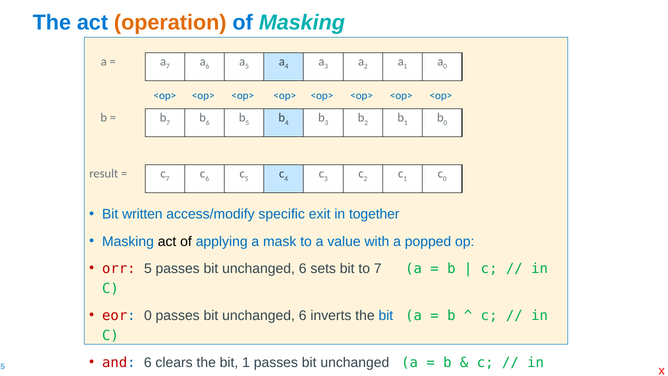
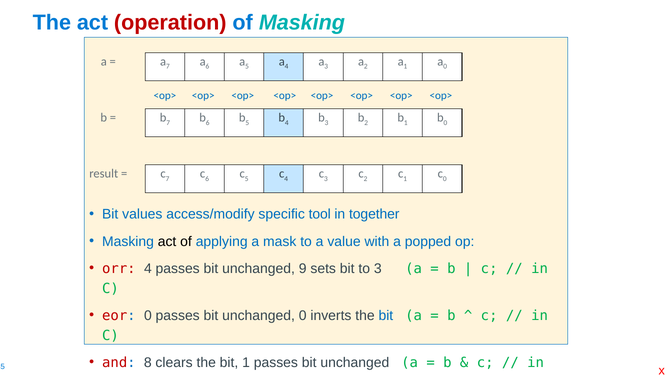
operation colour: orange -> red (170, 23)
written: written -> values (142, 214)
exit: exit -> tool (320, 214)
orr 5: 5 -> 4 (148, 268)
6: 6 -> 9 (303, 268)
to 7: 7 -> 3 (378, 268)
6: 6 -> 0 (303, 315)
and 6: 6 -> 8 (148, 362)
